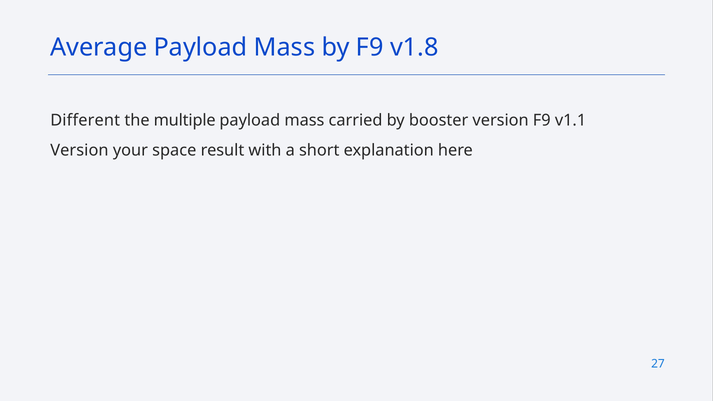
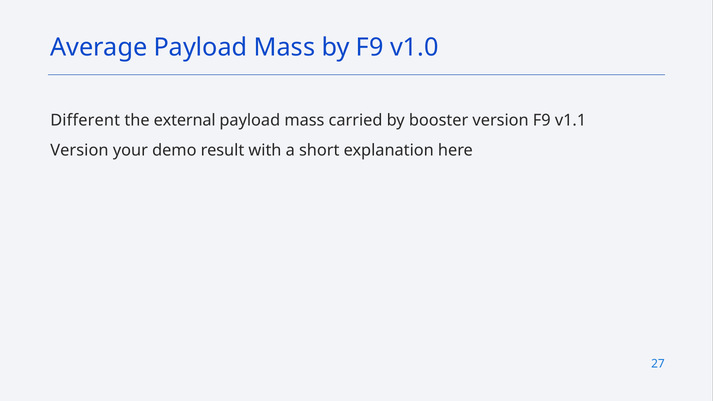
v1.8: v1.8 -> v1.0 (414, 48)
multiple: multiple -> external (185, 120)
space: space -> demo (174, 150)
